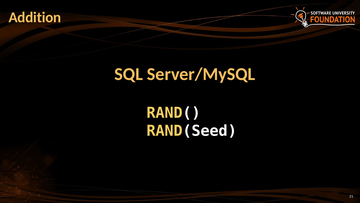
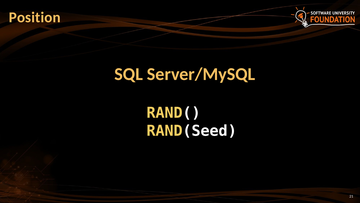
Addition: Addition -> Position (35, 17)
